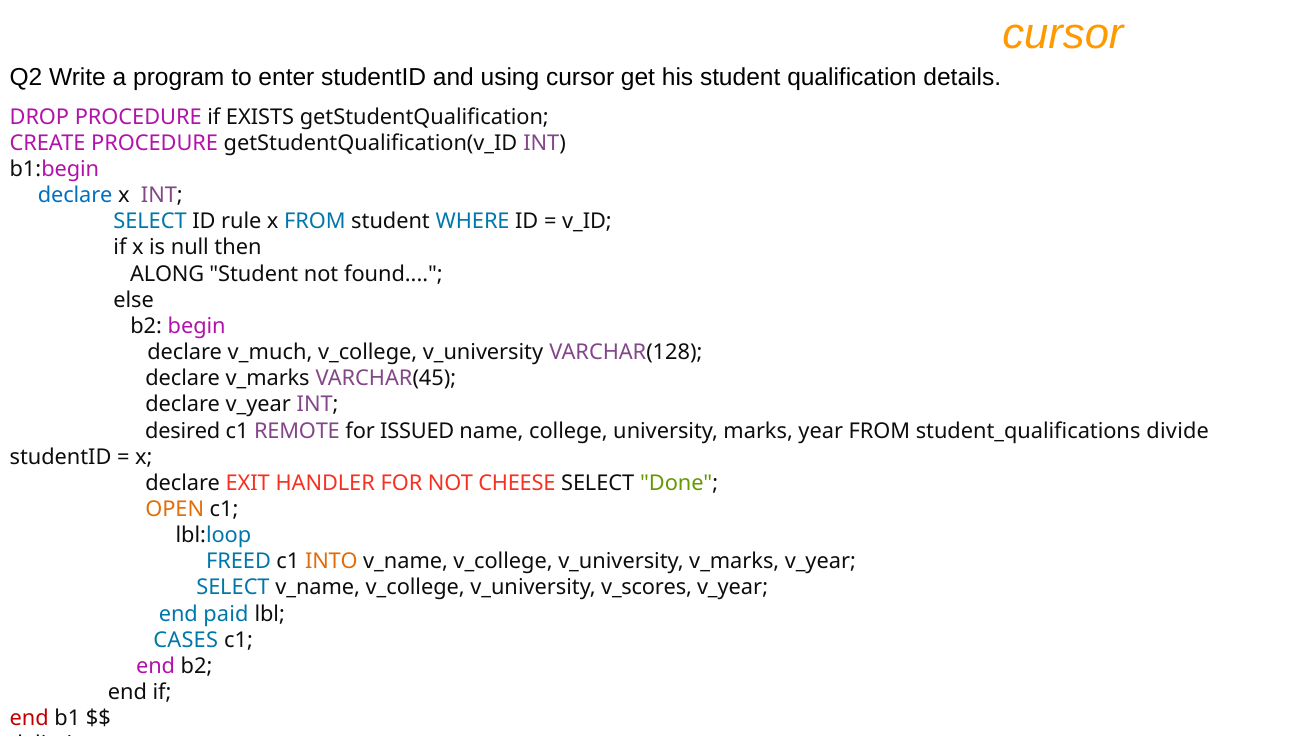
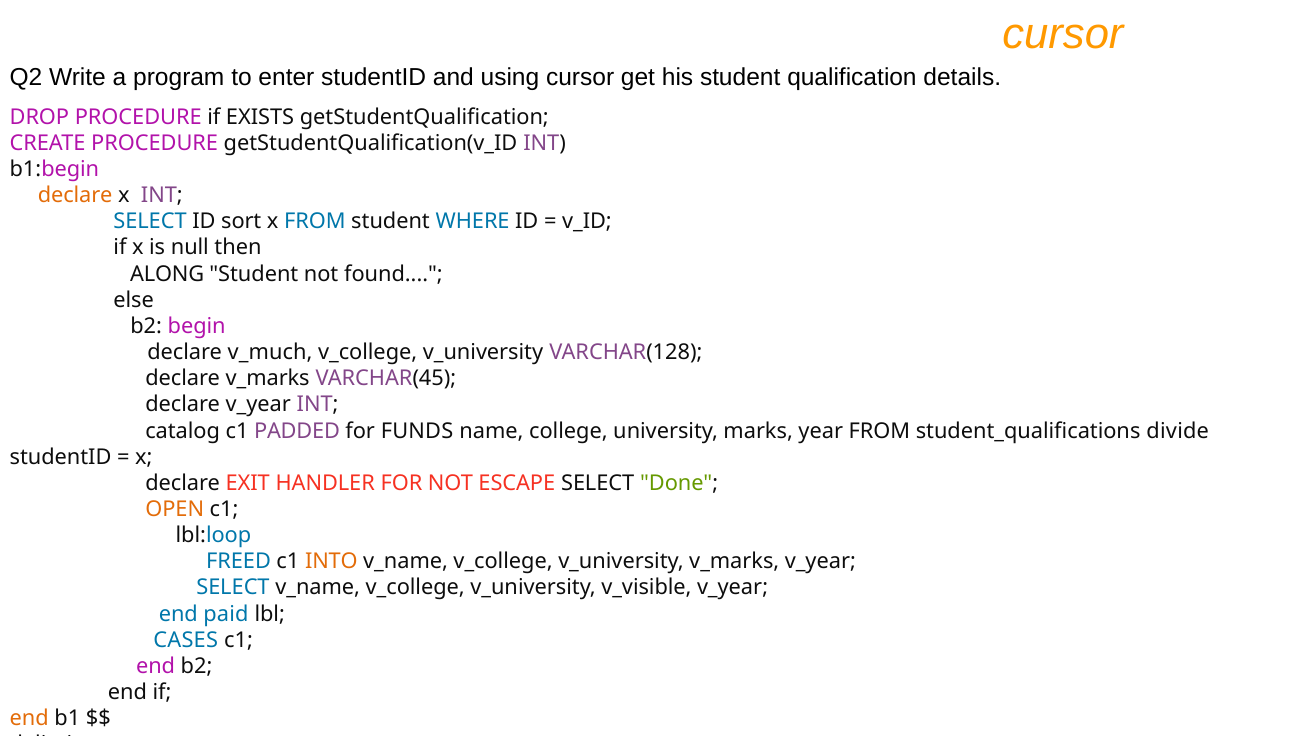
declare colour: blue -> orange (75, 195)
rule: rule -> sort (241, 222)
desired: desired -> catalog (183, 431)
REMOTE: REMOTE -> PADDED (297, 431)
ISSUED: ISSUED -> FUNDS (417, 431)
CHEESE: CHEESE -> ESCAPE (517, 483)
v_scores: v_scores -> v_visible (646, 588)
end colour: red -> orange (29, 719)
